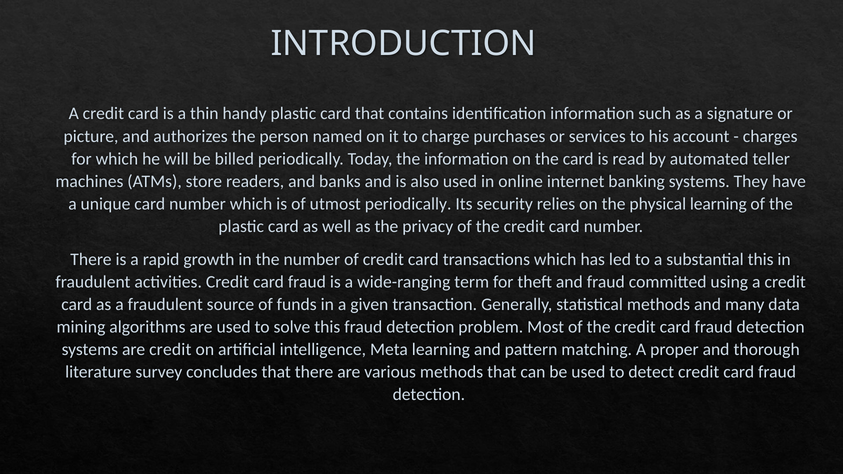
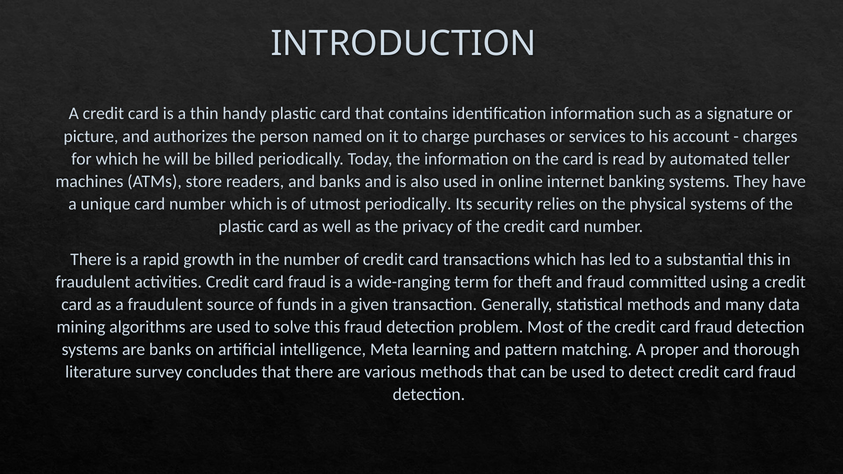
physical learning: learning -> systems (718, 204)
are credit: credit -> banks (170, 350)
